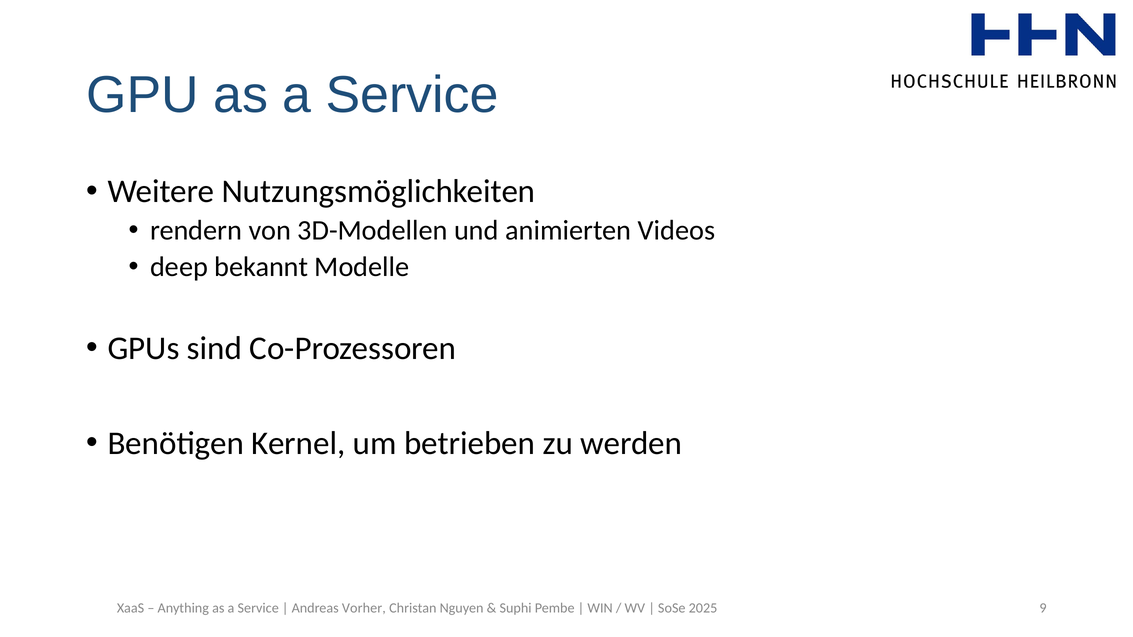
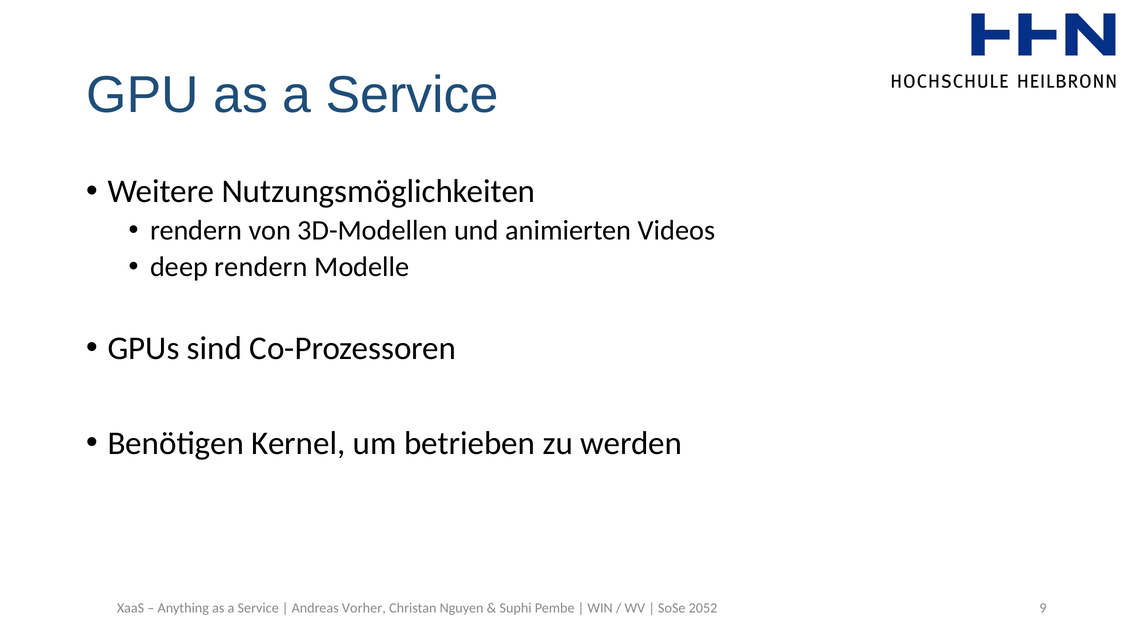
deep bekannt: bekannt -> rendern (261, 267)
2025: 2025 -> 2052 (703, 609)
